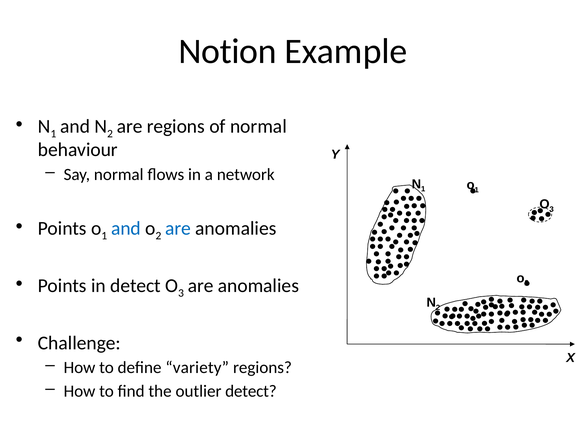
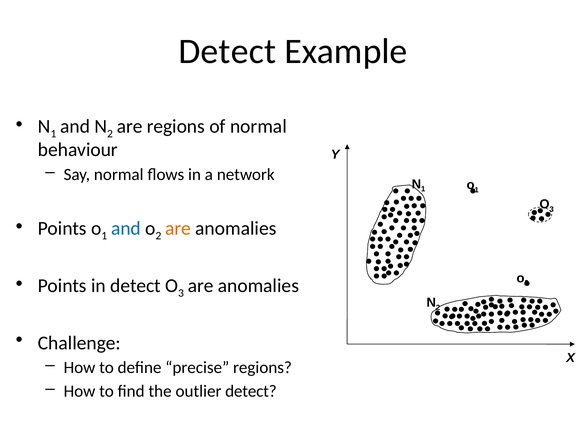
Notion: Notion -> Detect (227, 51)
are colour: blue -> orange (178, 228)
variety: variety -> precise (197, 367)
